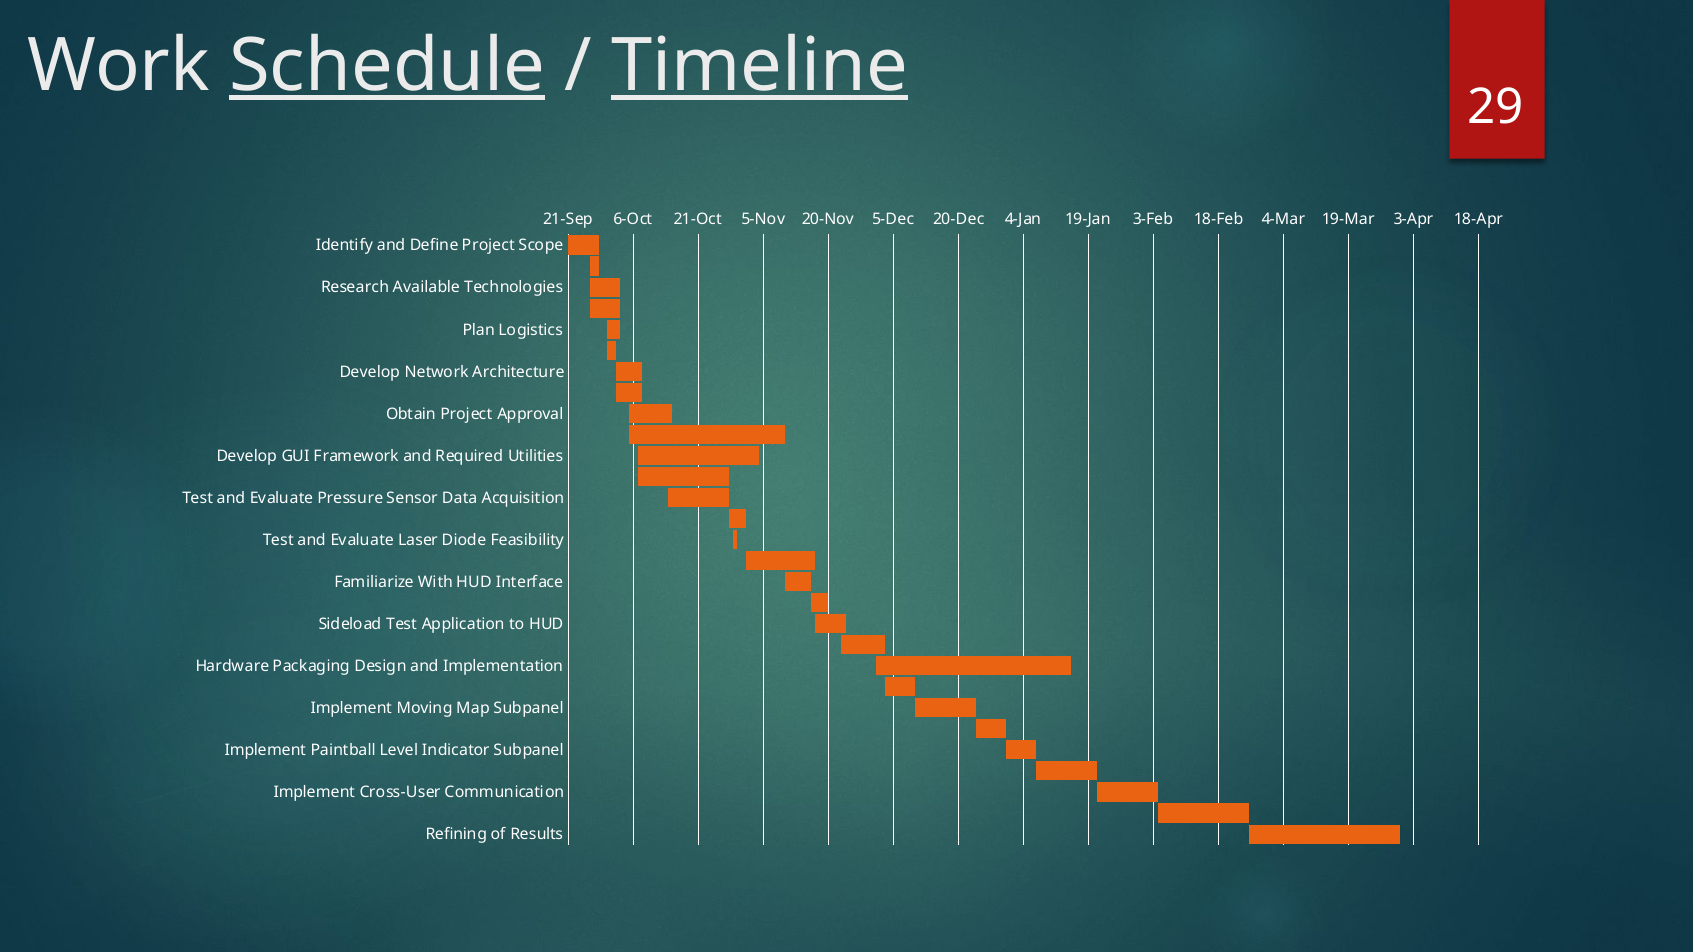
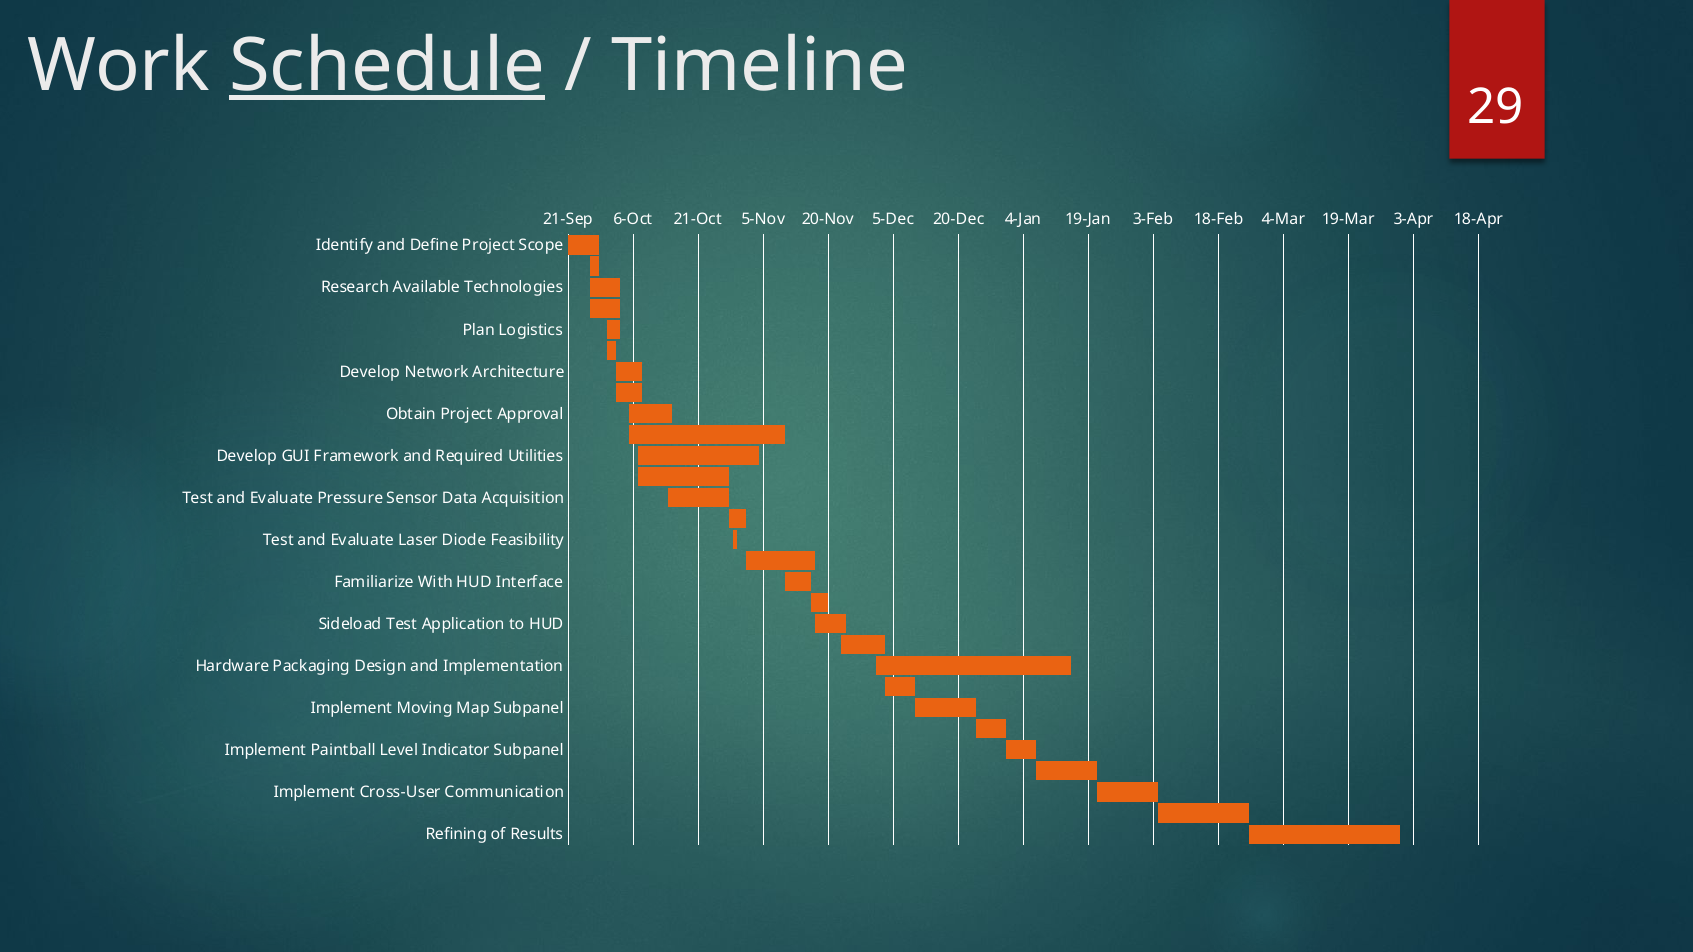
Timeline underline: present -> none (760, 66)
